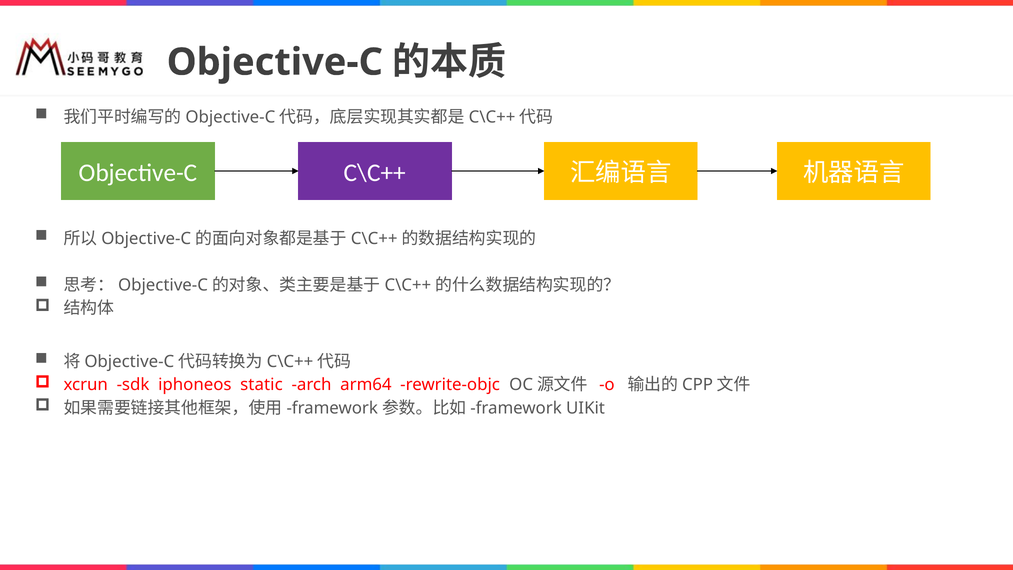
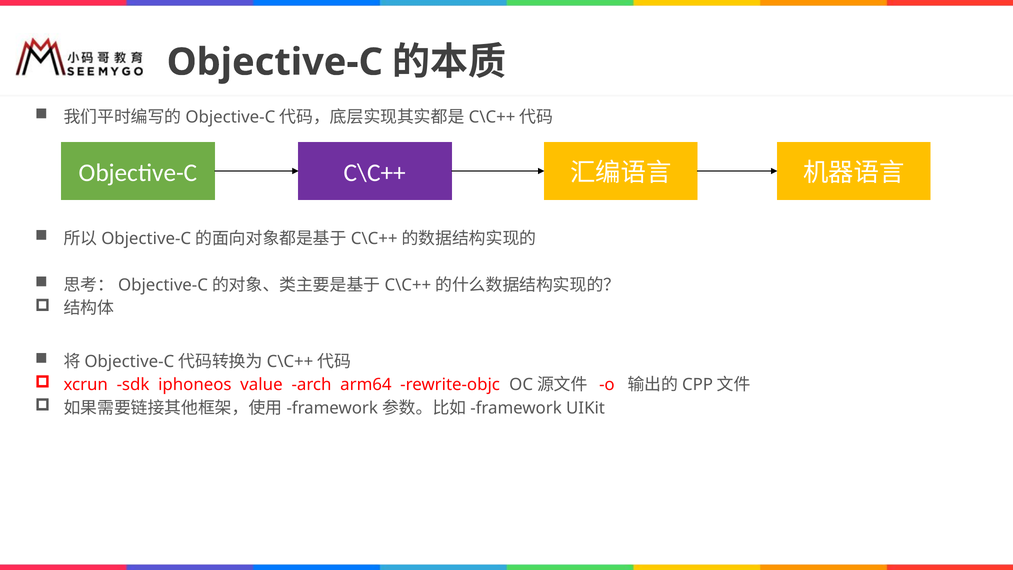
static: static -> value (261, 385)
